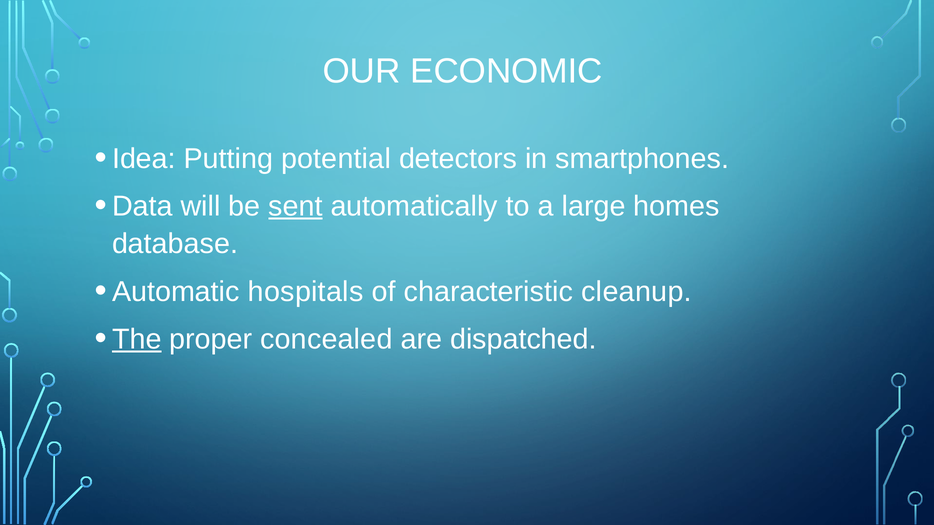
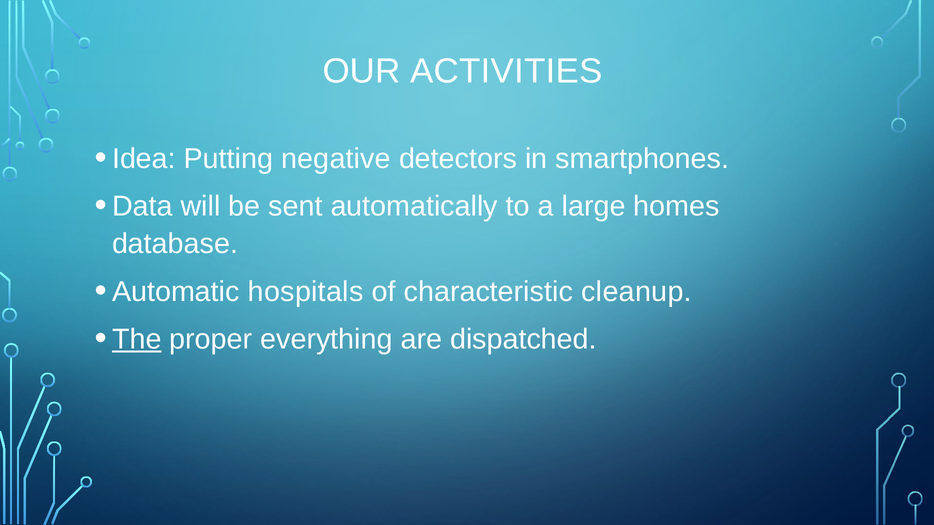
ECONOMIC: ECONOMIC -> ACTIVITIES (506, 71)
potential: potential -> negative (336, 159)
sent underline: present -> none (295, 206)
concealed: concealed -> everything (326, 339)
